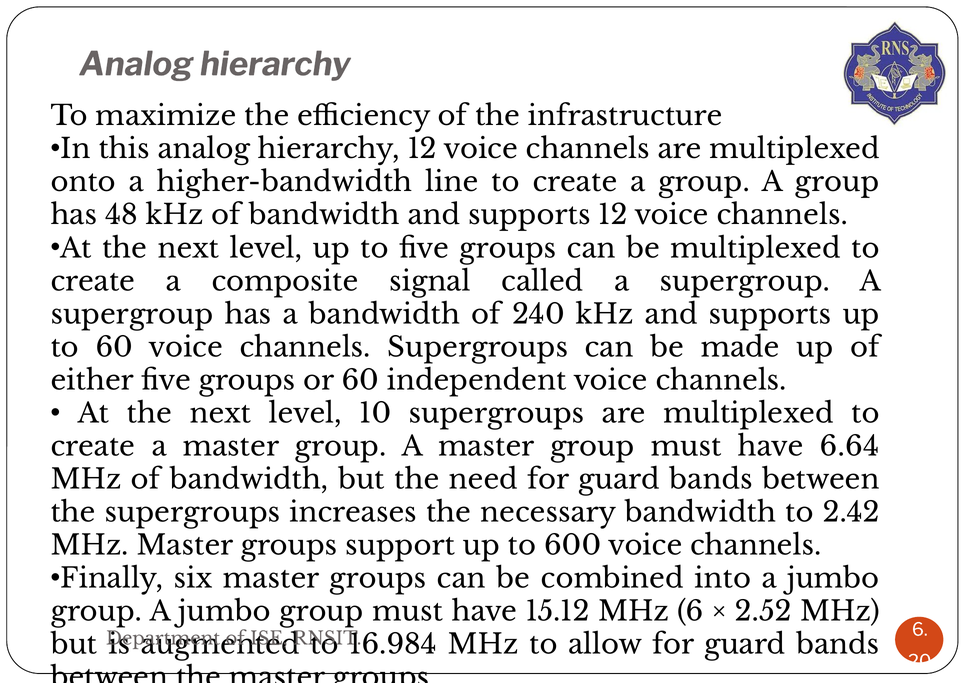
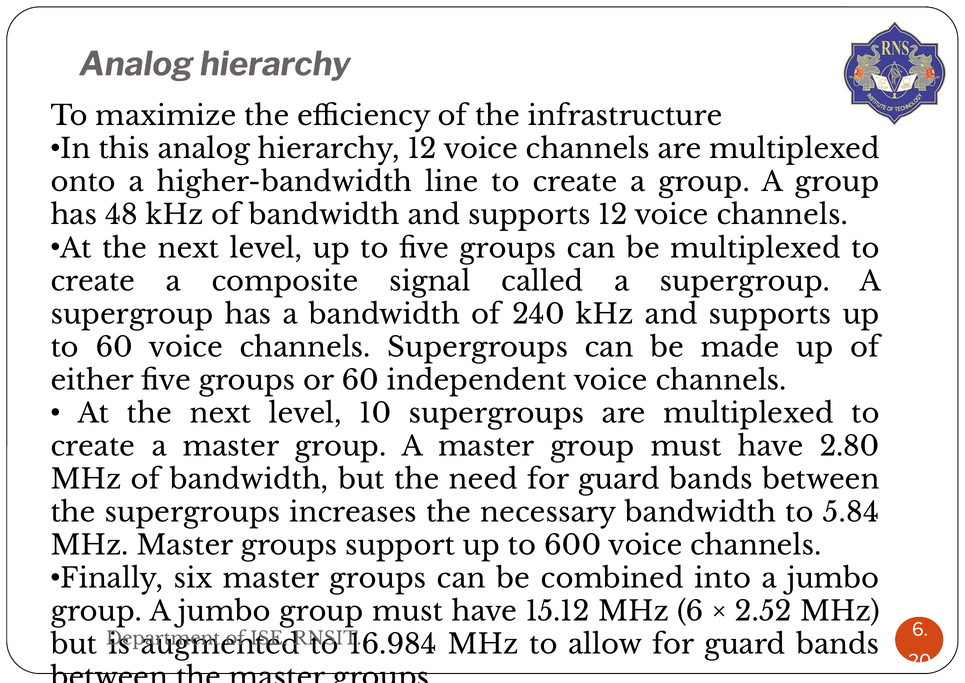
6.64: 6.64 -> 2.80 (850, 446)
2.42: 2.42 -> 5.84 (851, 512)
